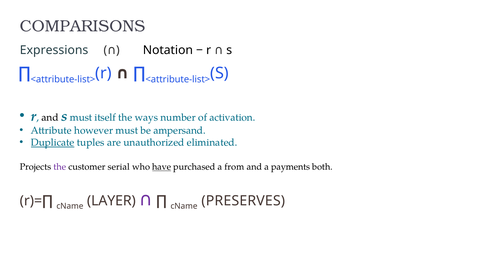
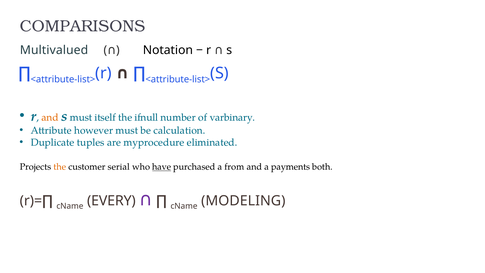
Expressions: Expressions -> Multivalued (54, 50)
and colour: black -> orange (50, 117)
ways: ways -> ifnull (146, 117)
activation: activation -> varbinary (232, 117)
ampersand: ampersand -> calculation (179, 130)
Duplicate underline: present -> none (53, 142)
unauthorized: unauthorized -> myprocedure (154, 142)
the colour: purple -> orange (60, 167)
LAYER: LAYER -> EVERY (111, 201)
PRESERVES: PRESERVES -> MODELING (243, 201)
